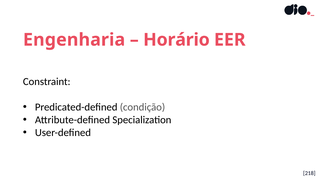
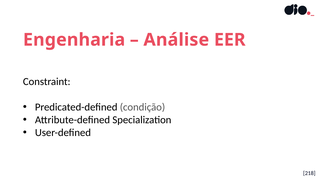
Horário: Horário -> Análise (176, 40)
